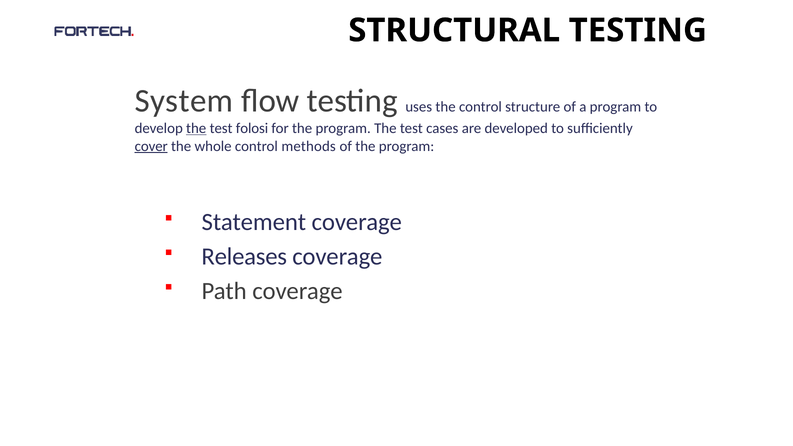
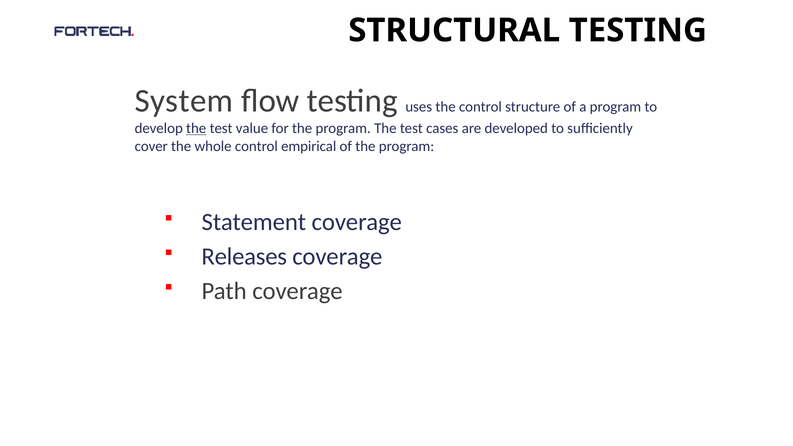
folosi: folosi -> value (252, 128)
cover underline: present -> none (151, 146)
methods: methods -> empirical (309, 146)
